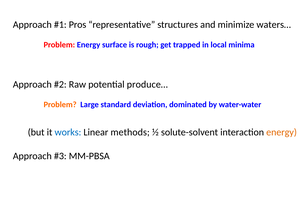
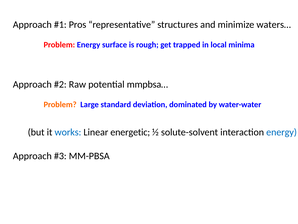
produce…: produce… -> mmpbsa… (147, 84)
methods: methods -> energetic (130, 132)
energy colour: orange -> blue (282, 132)
